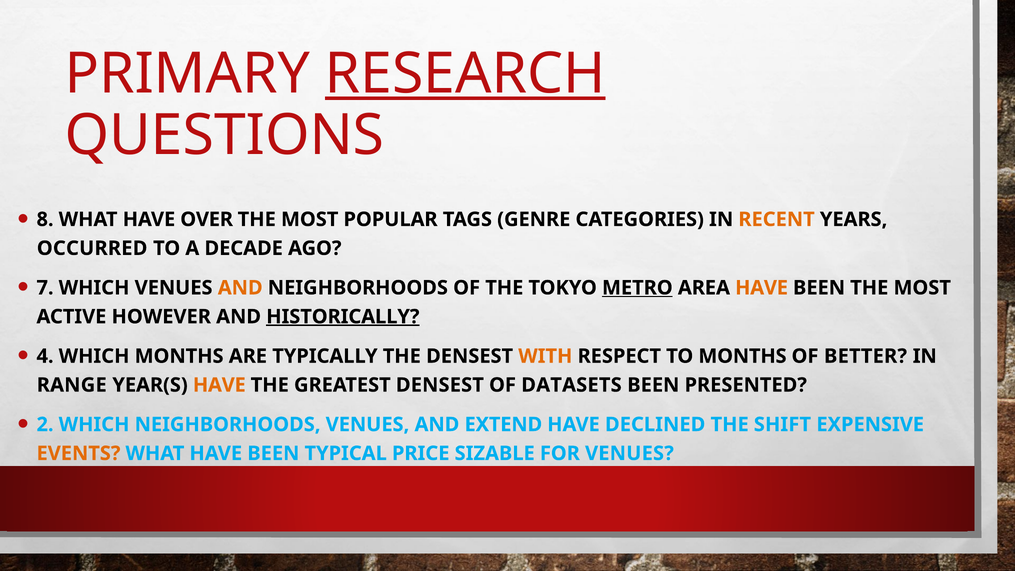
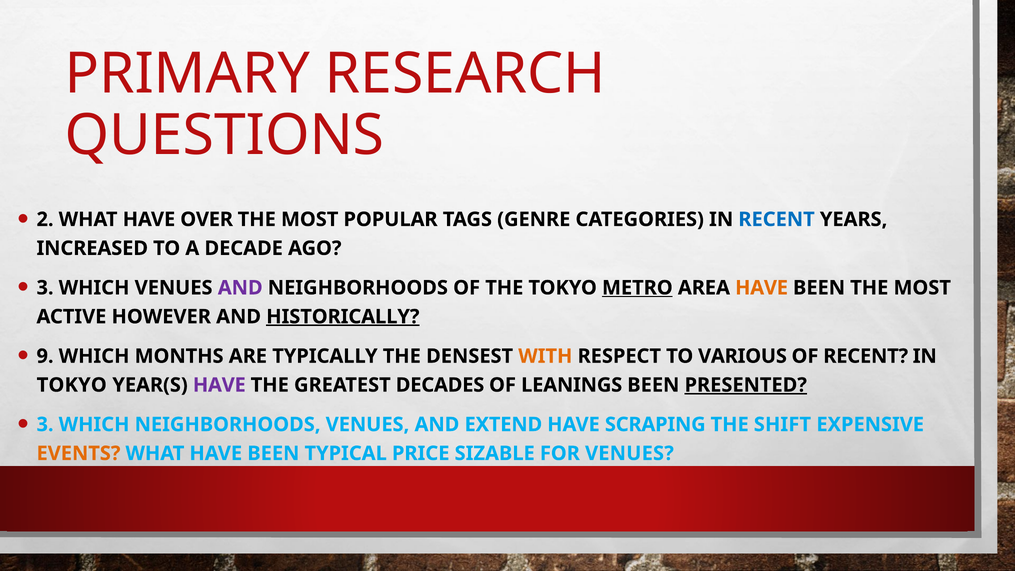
RESEARCH underline: present -> none (465, 74)
8: 8 -> 2 (45, 219)
RECENT colour: orange -> blue (777, 219)
OCCURRED: OCCURRED -> INCREASED (92, 248)
7: 7 -> 3 (45, 288)
AND colour: orange -> purple (240, 288)
4: 4 -> 9 (45, 356)
TO MONTHS: MONTHS -> VARIOUS (743, 356)
OF BETTER: BETTER -> RECENT (866, 356)
RANGE: RANGE -> TOKYO (72, 385)
HAVE colour: orange -> purple (219, 385)
GREATEST DENSEST: DENSEST -> DECADES (440, 385)
DATASETS: DATASETS -> LEANINGS (572, 385)
PRESENTED underline: none -> present (746, 385)
2: 2 -> 3 (45, 424)
DECLINED: DECLINED -> SCRAPING (655, 424)
